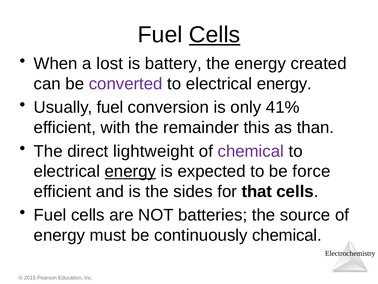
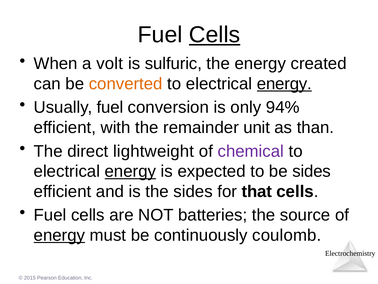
lost: lost -> volt (110, 64)
battery: battery -> sulfuric (173, 64)
converted colour: purple -> orange (126, 84)
energy underline: none -> present (284, 84)
41%: 41% -> 94% (283, 107)
this: this -> unit (257, 127)
be force: force -> sides (312, 171)
energy underline: none -> present (59, 235)
continuously chemical: chemical -> coulomb (287, 235)
